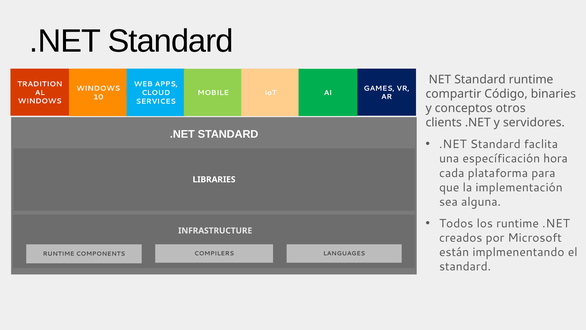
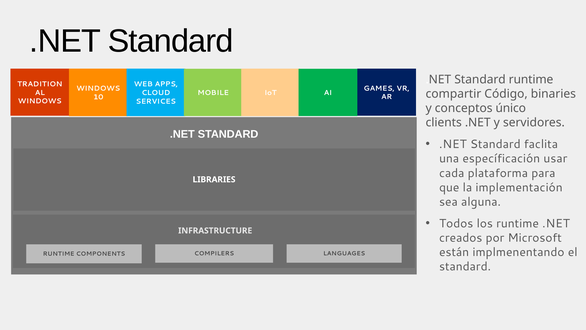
otros: otros -> único (511, 108)
hora: hora -> usar (555, 158)
